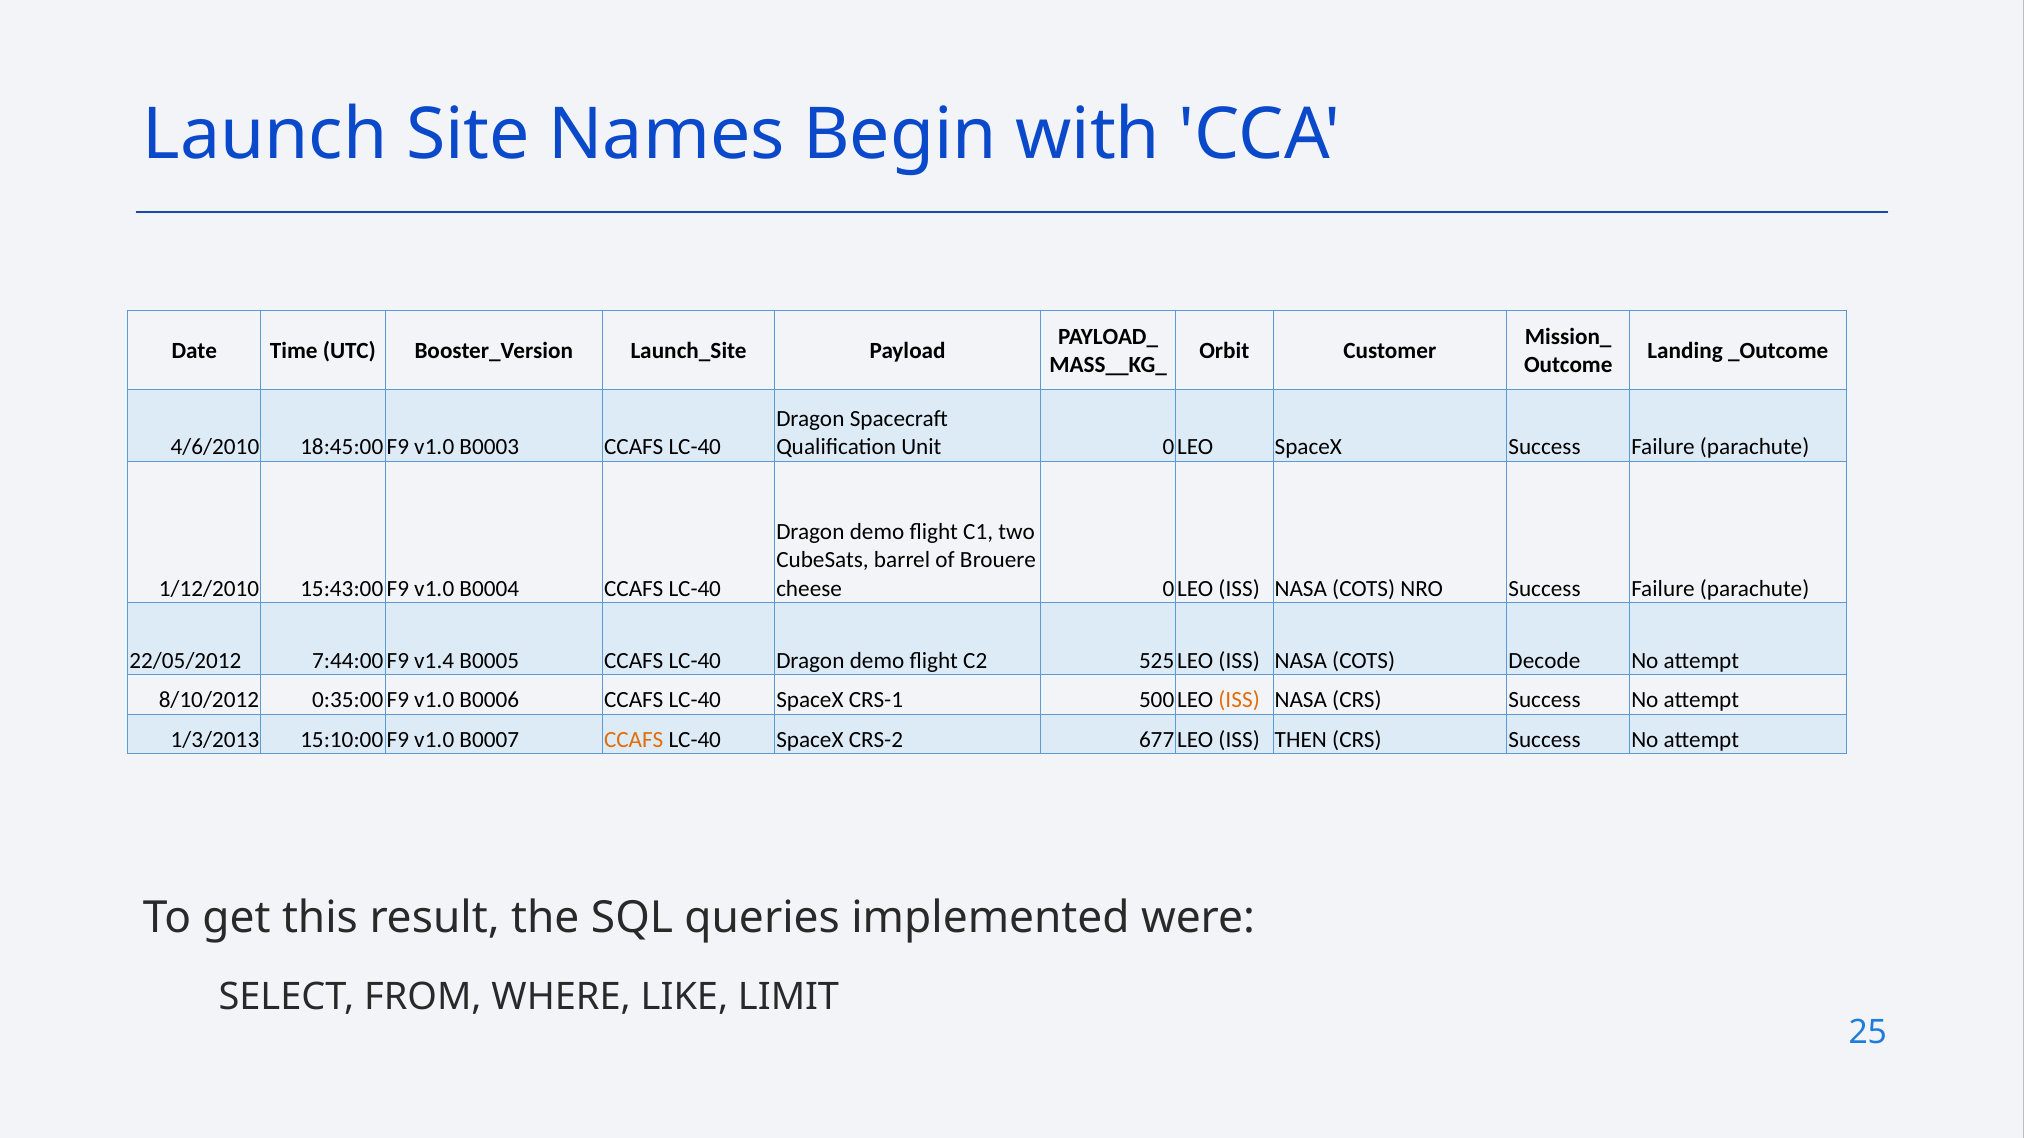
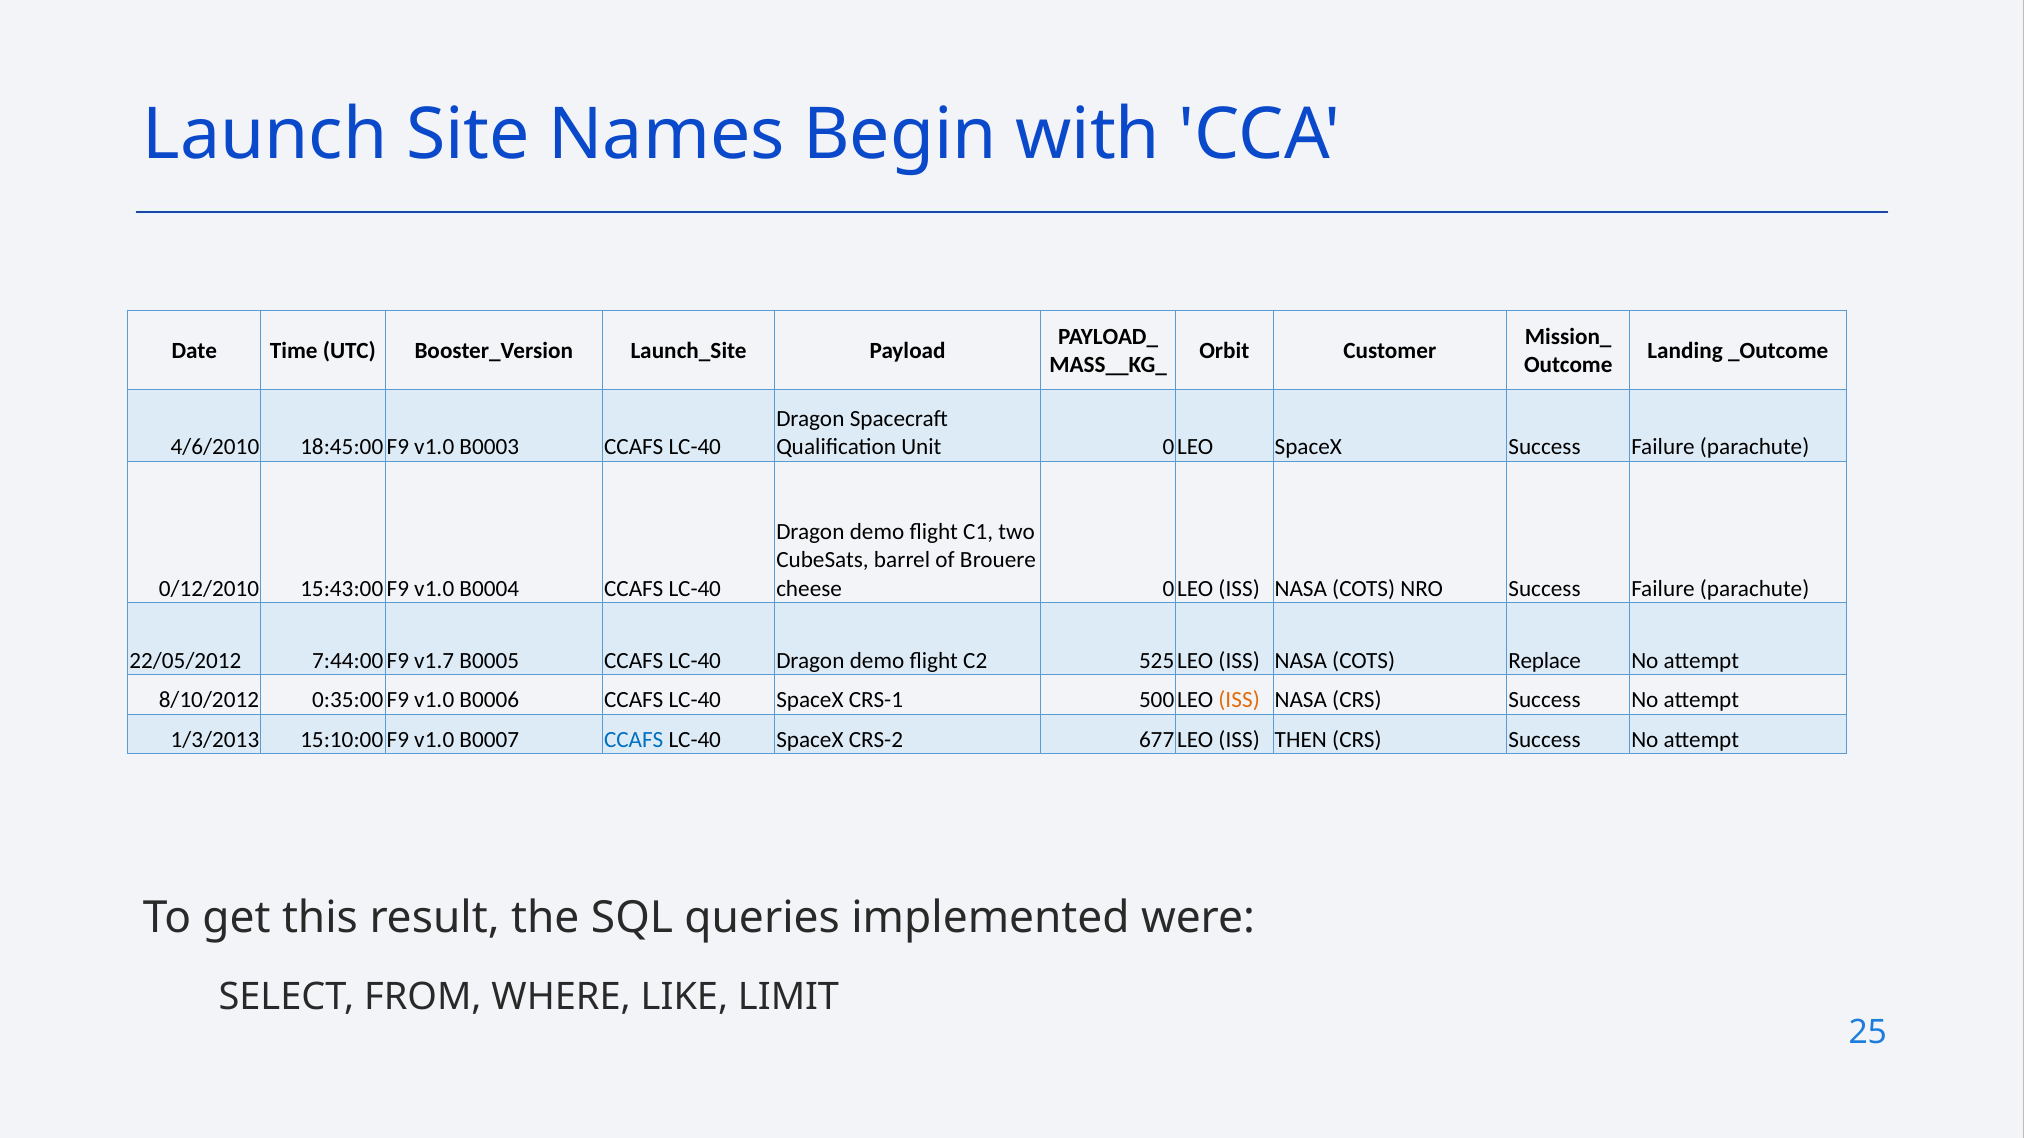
1/12/2010: 1/12/2010 -> 0/12/2010 (209, 589)
v1.4: v1.4 -> v1.7 (434, 661)
Decode: Decode -> Replace (1545, 661)
CCAFS colour: orange -> blue (634, 740)
